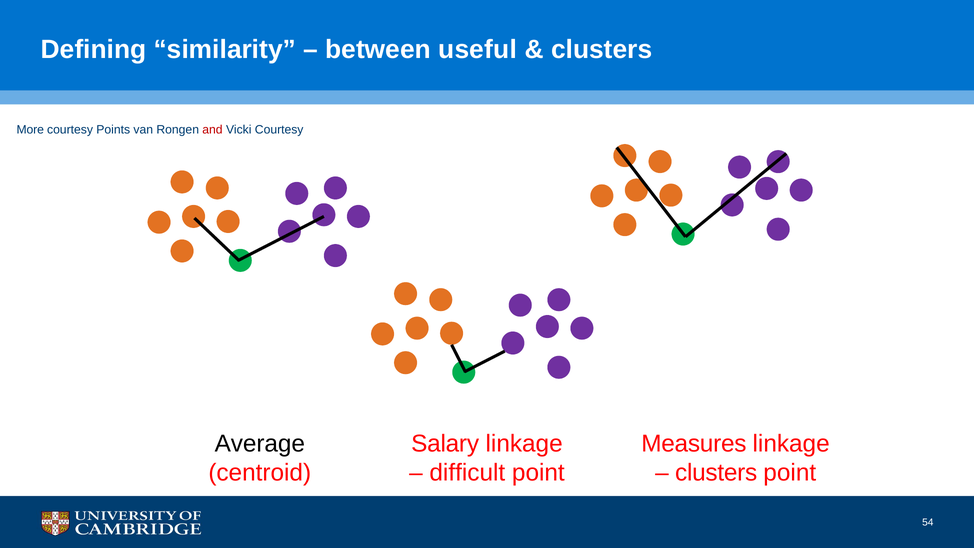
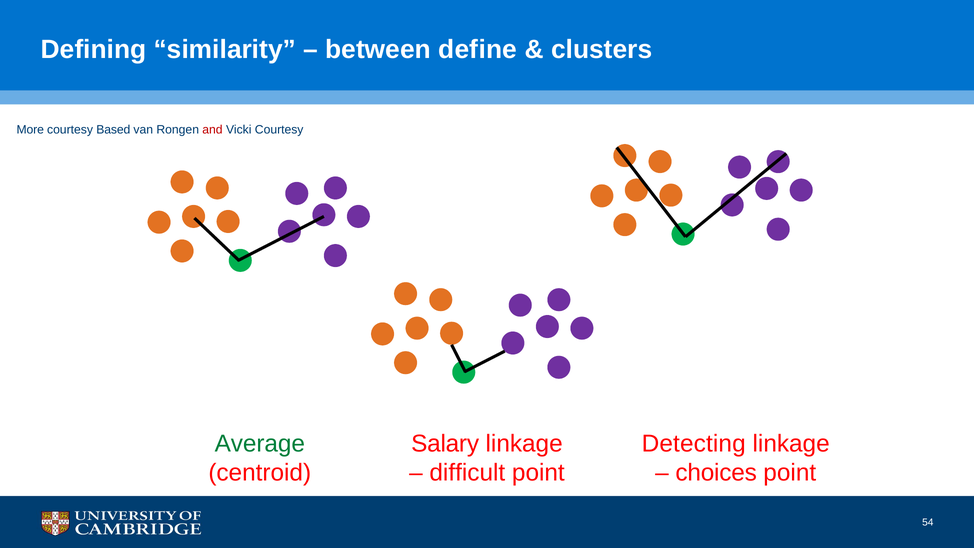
useful: useful -> define (478, 50)
Points: Points -> Based (113, 130)
Average colour: black -> green (260, 443)
Measures: Measures -> Detecting (694, 443)
clusters: clusters -> choices (716, 473)
